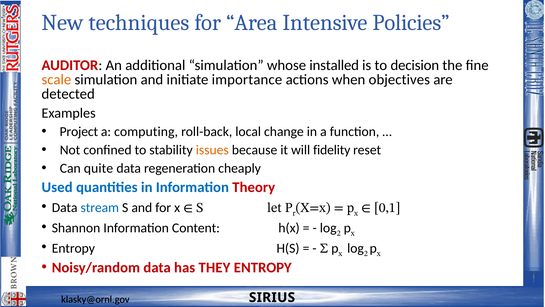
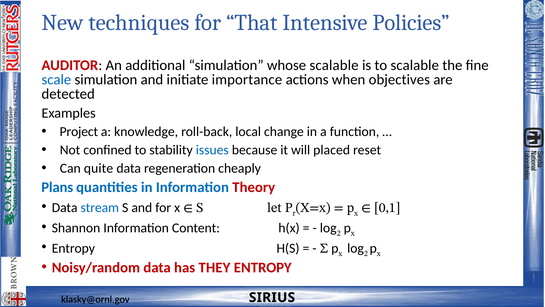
Area: Area -> That (252, 23)
whose installed: installed -> scalable (334, 65)
to decision: decision -> scalable (415, 65)
scale colour: orange -> blue (56, 79)
computing: computing -> knowledge (146, 132)
issues colour: orange -> blue (212, 150)
fidelity: fidelity -> placed (332, 150)
Used: Used -> Plans (57, 187)
